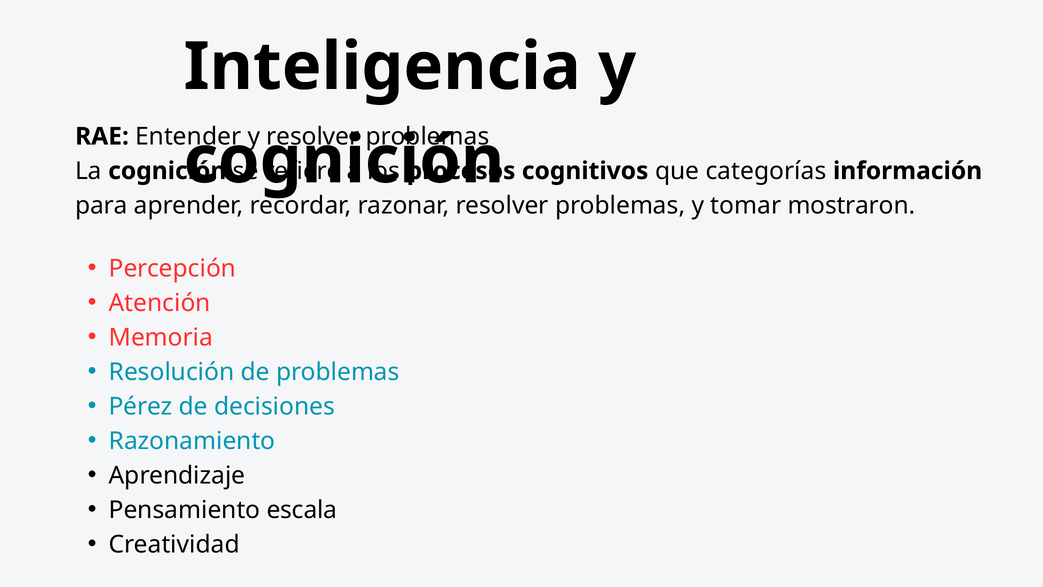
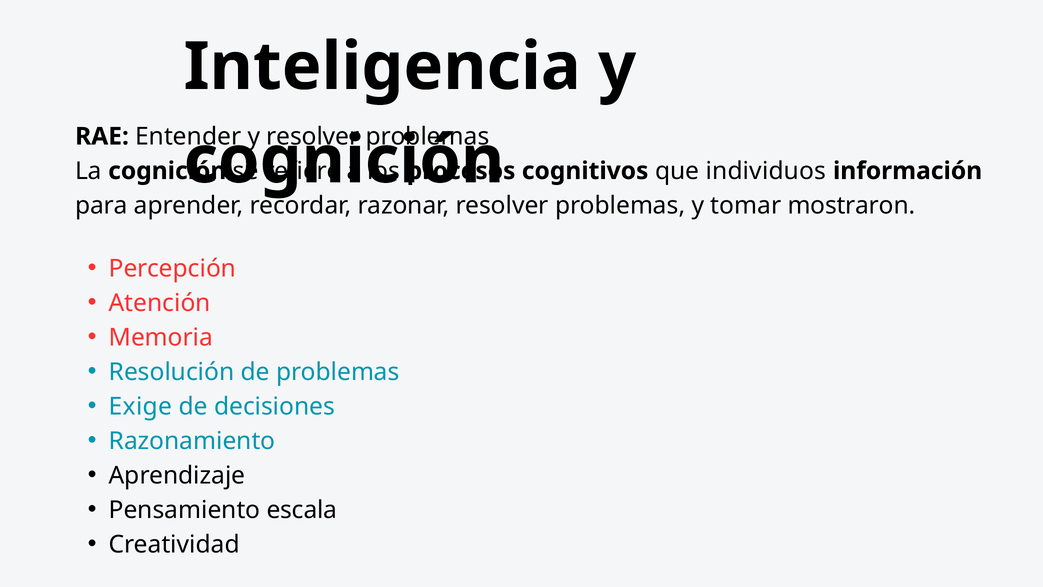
categorías: categorías -> individuos (766, 171)
Pérez: Pérez -> Exige (140, 406)
